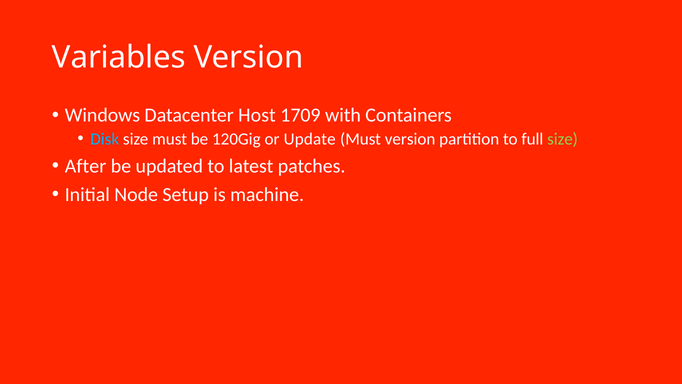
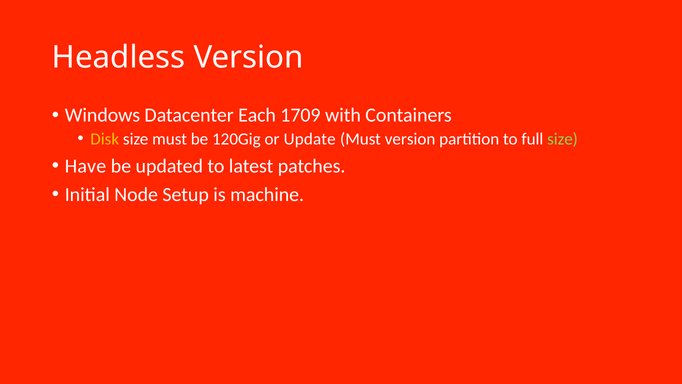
Variables: Variables -> Headless (119, 57)
Host: Host -> Each (257, 115)
Disk colour: light blue -> yellow (105, 139)
After: After -> Have (85, 166)
